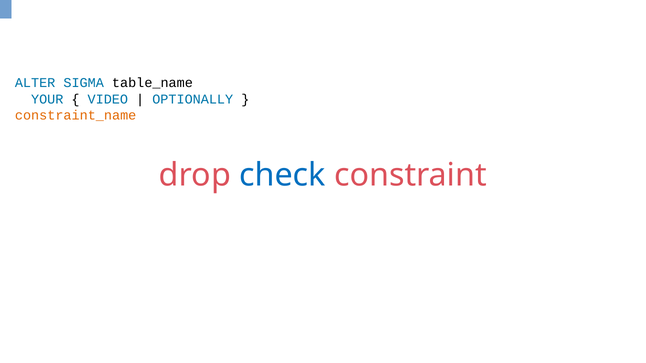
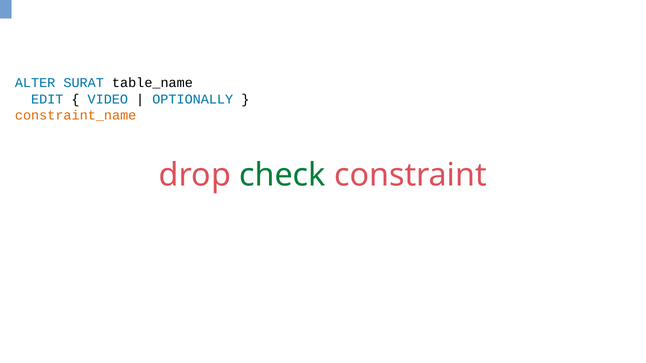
SIGMA: SIGMA -> SURAT (84, 83)
YOUR: YOUR -> EDIT (47, 99)
check colour: blue -> green (282, 175)
